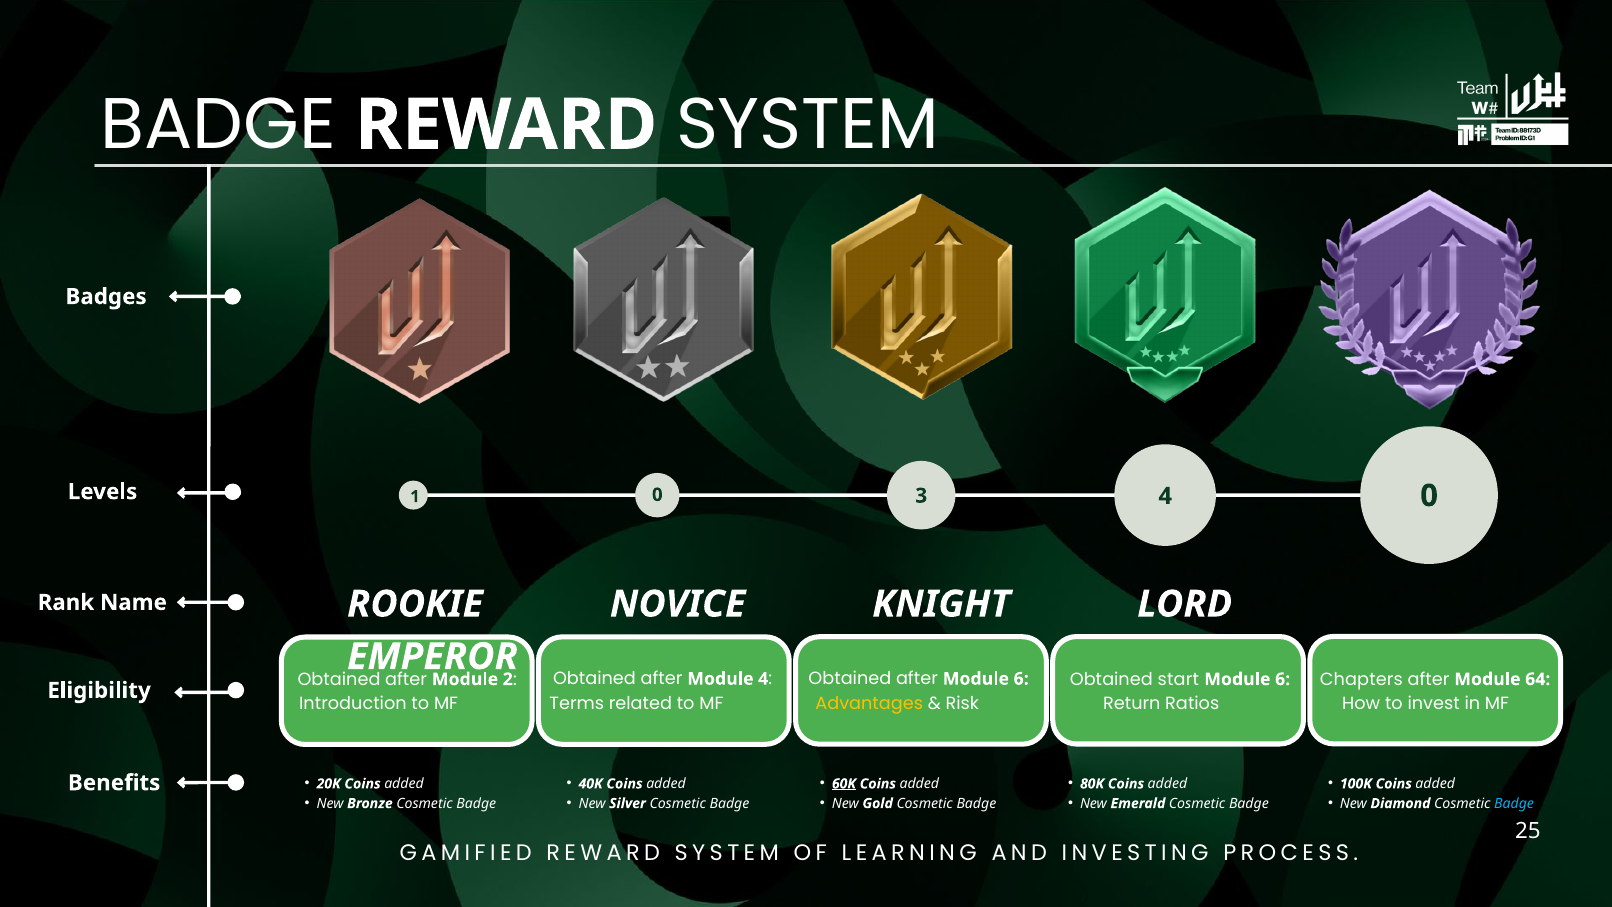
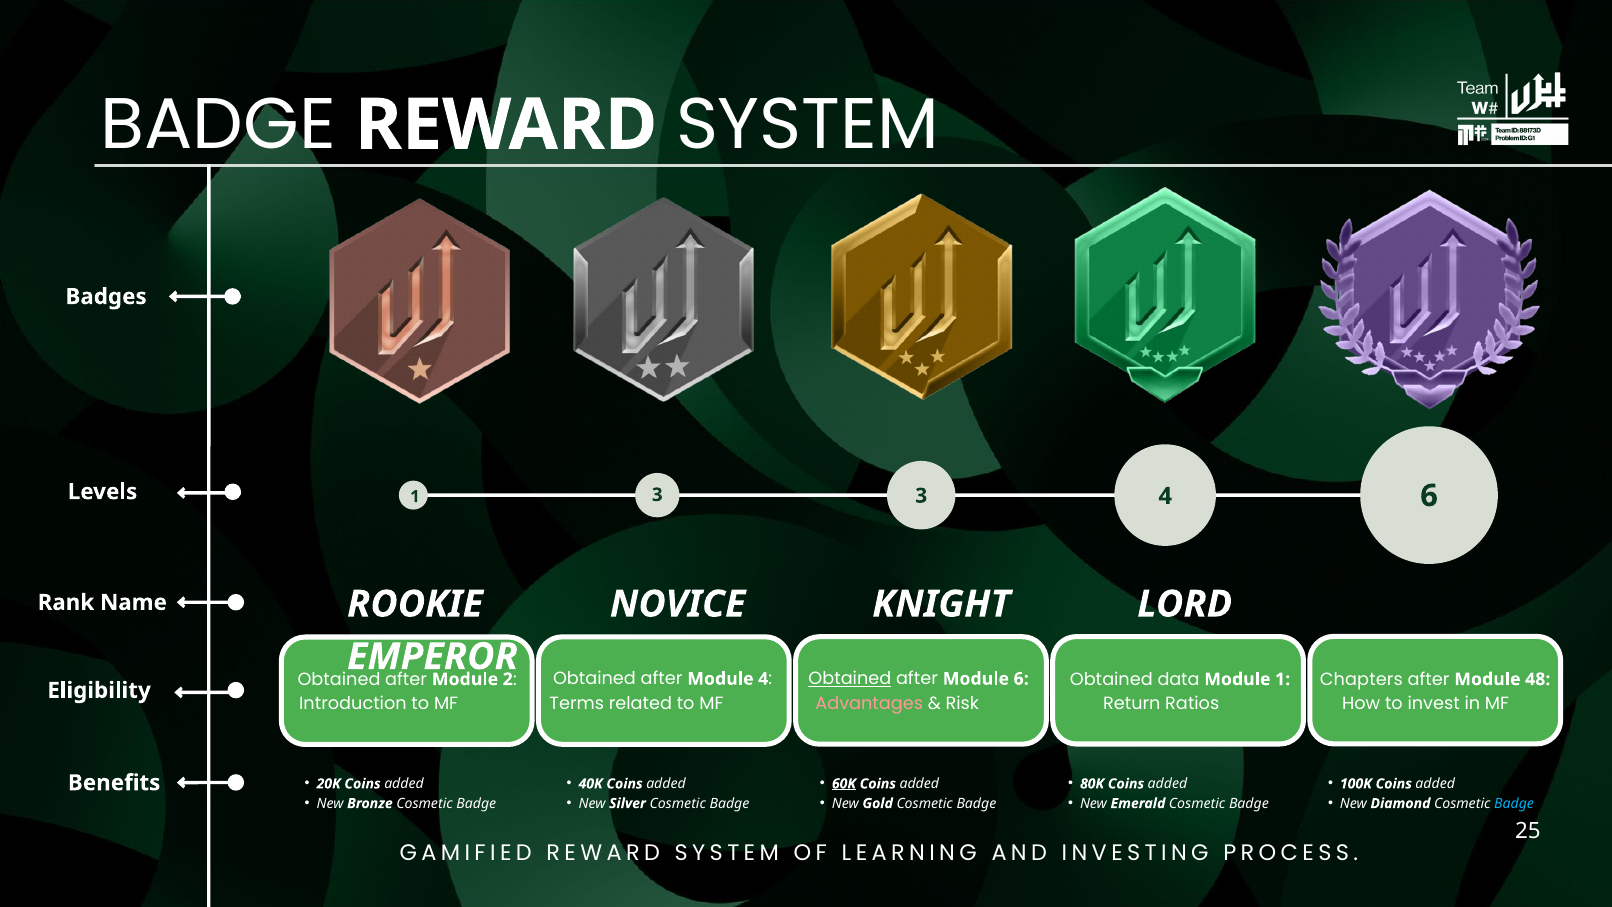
1 0: 0 -> 3 (657, 495)
4 0: 0 -> 6 (1429, 496)
Obtained underline: none -> present (850, 679)
start: start -> data (1179, 679)
6: 6 -> 1 (1283, 679)
64: 64 -> 48 (1538, 679)
Advantages colour: yellow -> pink (869, 703)
